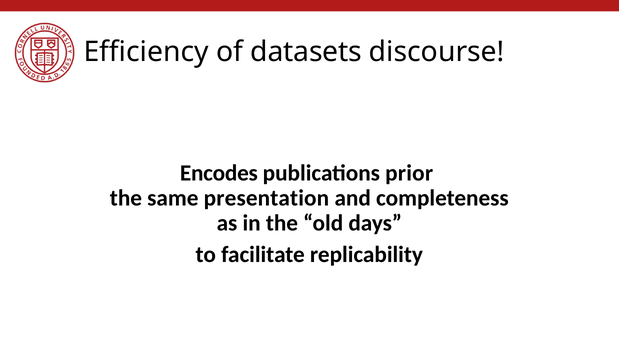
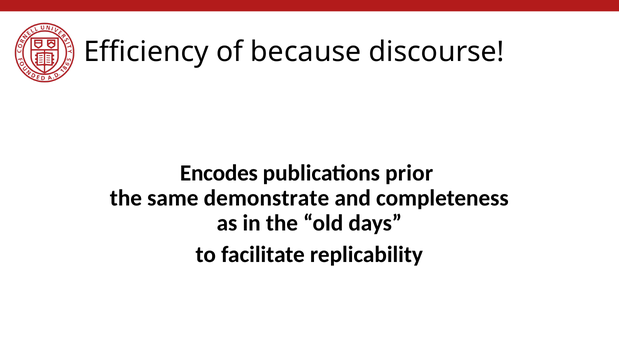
datasets: datasets -> because (306, 52)
presentation: presentation -> demonstrate (266, 198)
